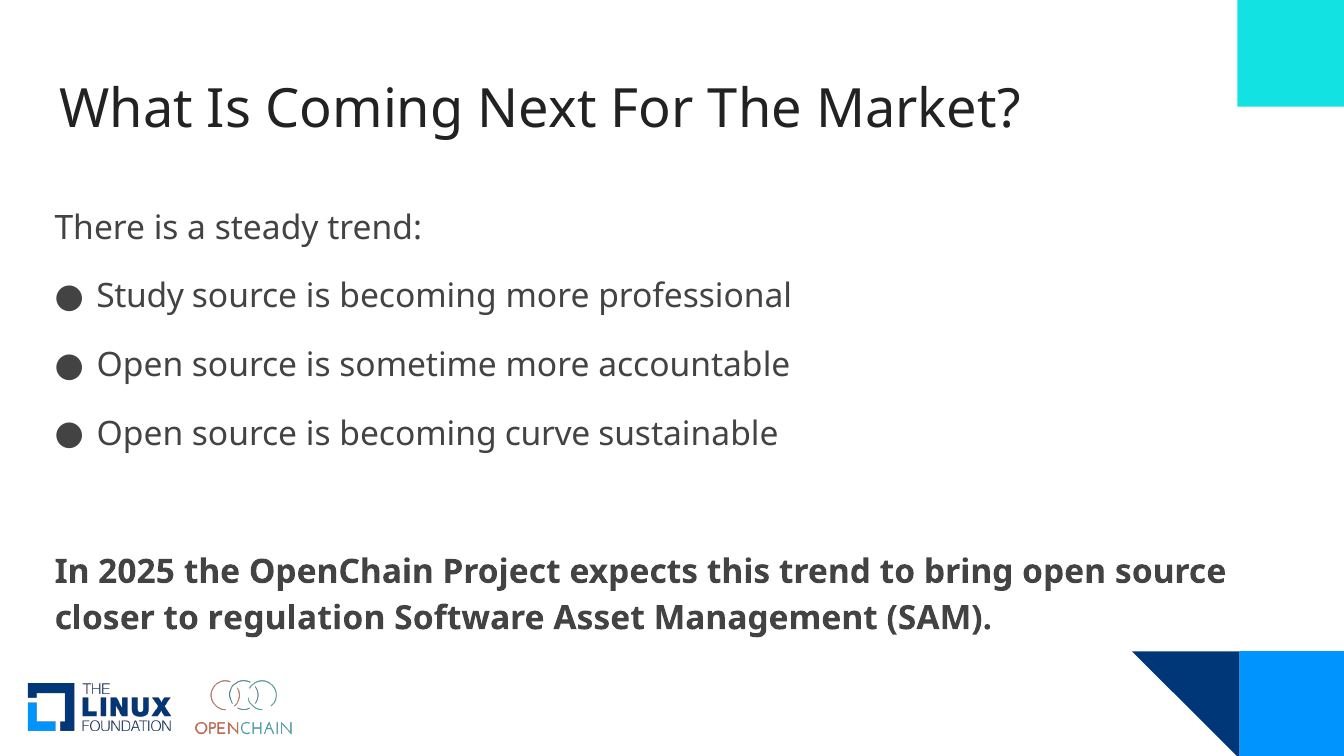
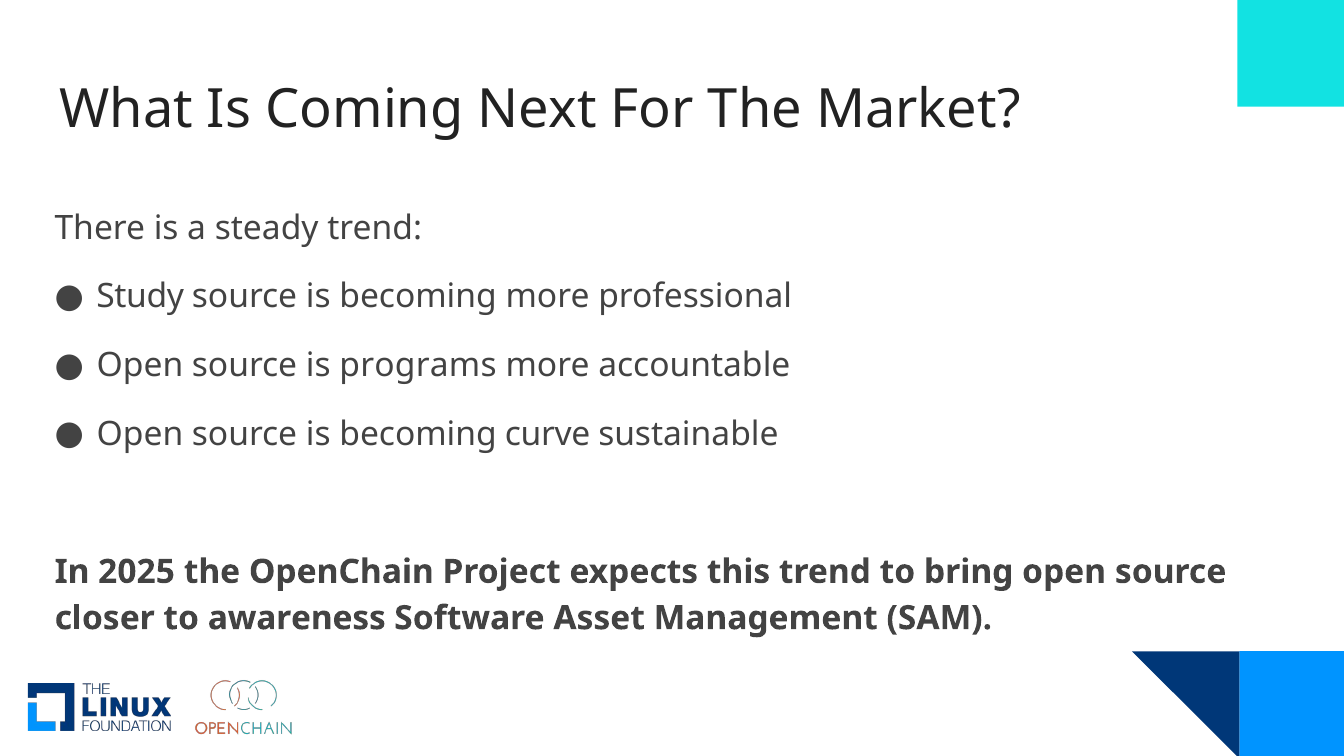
sometime: sometime -> programs (418, 366)
regulation: regulation -> awareness (297, 618)
